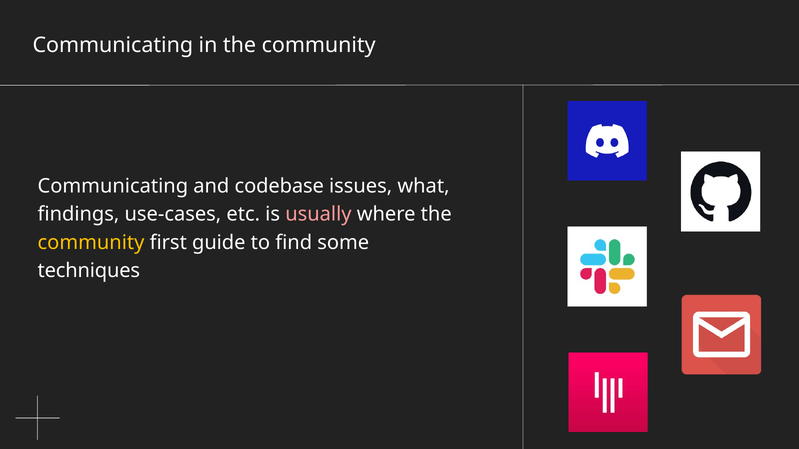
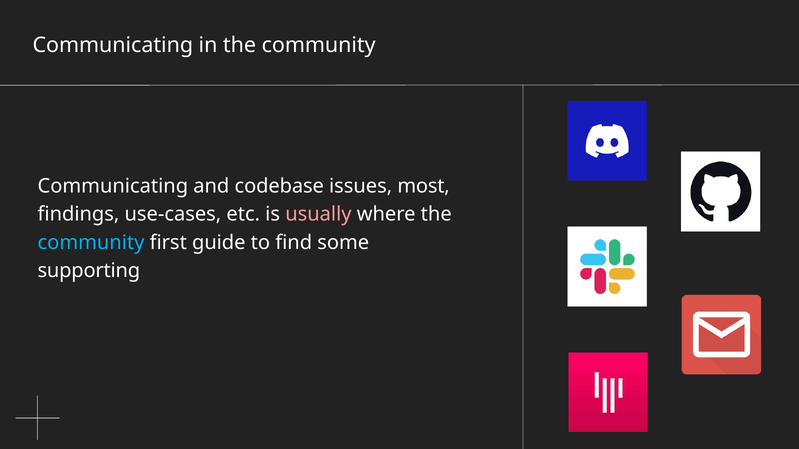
what: what -> most (424, 186)
community colour: yellow -> light blue (91, 243)
techniques: techniques -> supporting (89, 271)
